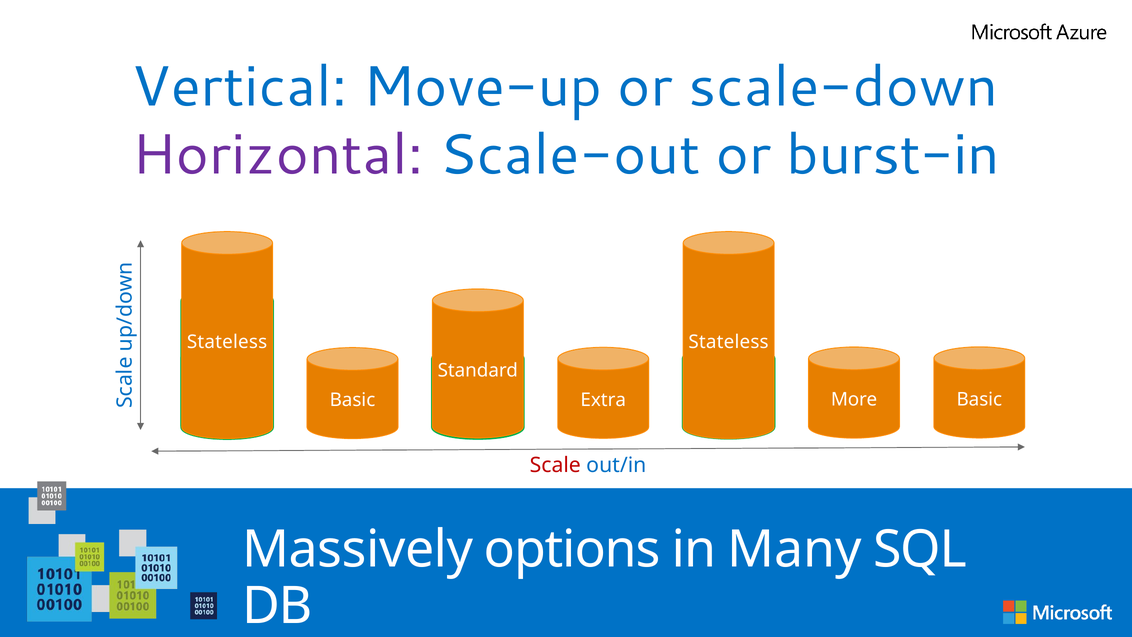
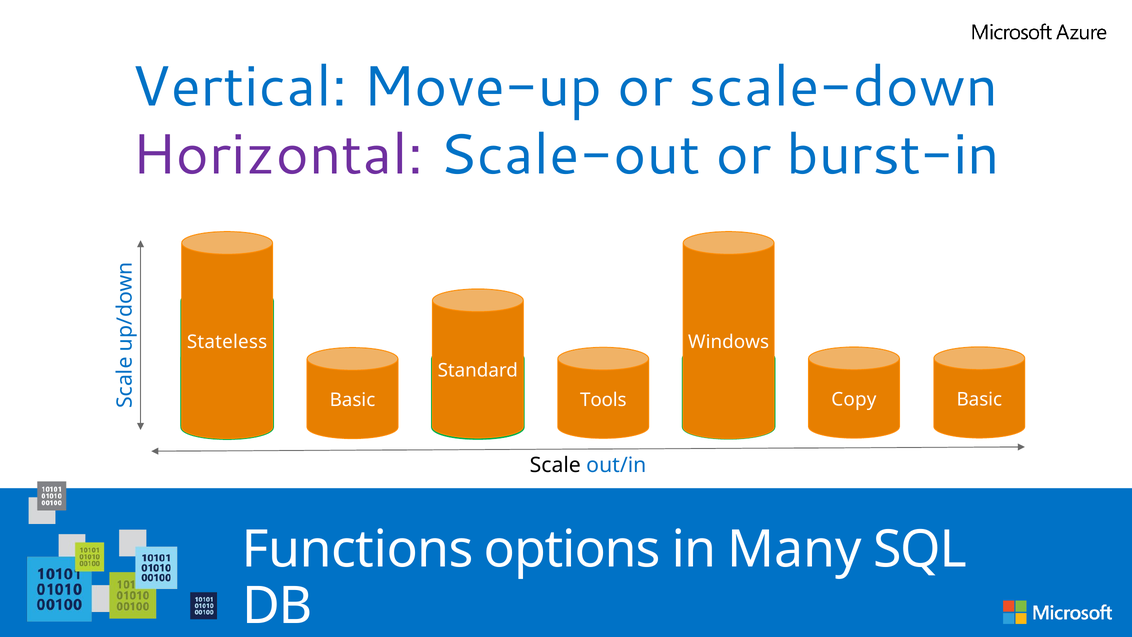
Stateless: Stateless -> Windows (729, 342)
More: More -> Copy (854, 399)
Extra: Extra -> Tools (603, 400)
Scale colour: red -> black (555, 465)
Massively: Massively -> Functions (358, 550)
